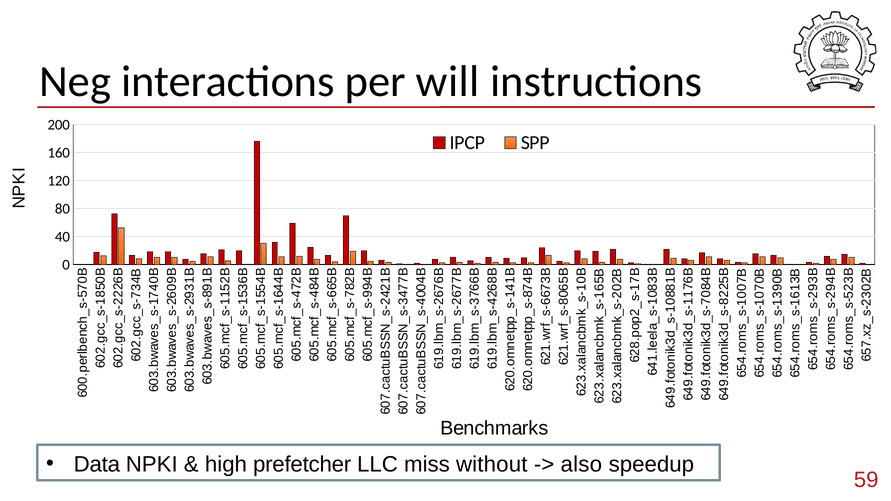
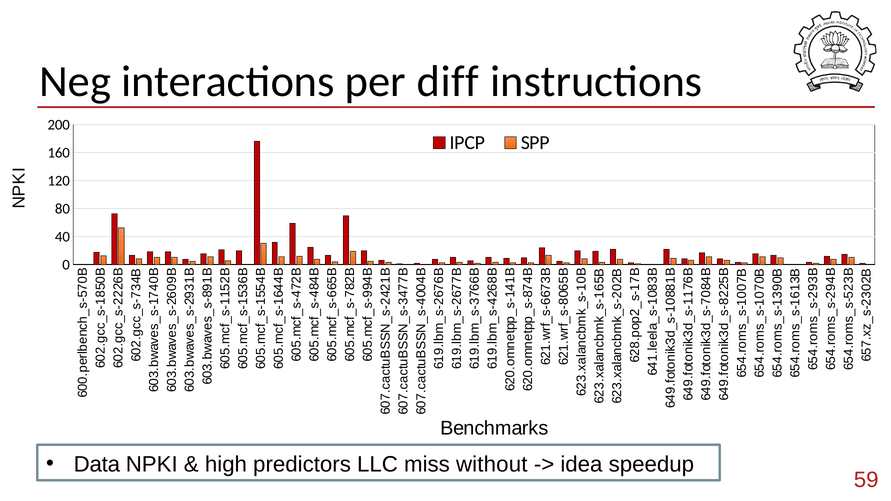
will: will -> diff (448, 81)
prefetcher: prefetcher -> predictors (302, 464)
also: also -> idea (581, 464)
